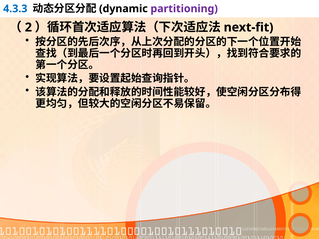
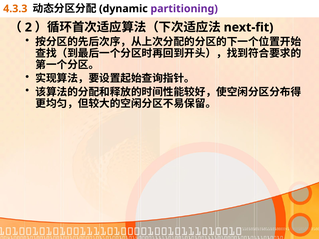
4.3.3 colour: blue -> orange (15, 9)
